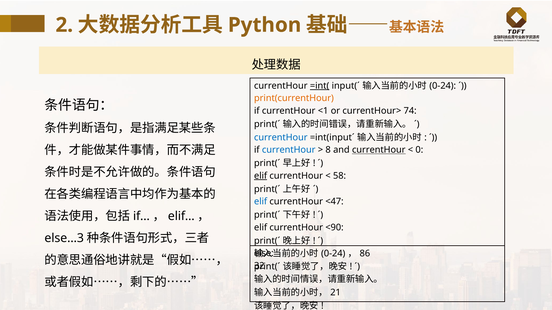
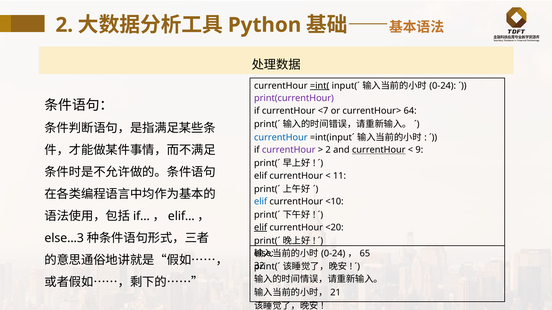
print(currentHour colour: orange -> purple (294, 98)
<1: <1 -> <7 (323, 111)
74: 74 -> 64 (410, 111)
currentHour colour: blue -> purple (289, 150)
8: 8 -> 2 (328, 150)
0: 0 -> 9 (419, 150)
elif underline: present -> none (261, 176)
58: 58 -> 11 (340, 176)
<47: <47 -> <10 (334, 202)
elif underline: none -> present (261, 228)
<90: <90 -> <20 (334, 228)
86: 86 -> 65 (365, 254)
